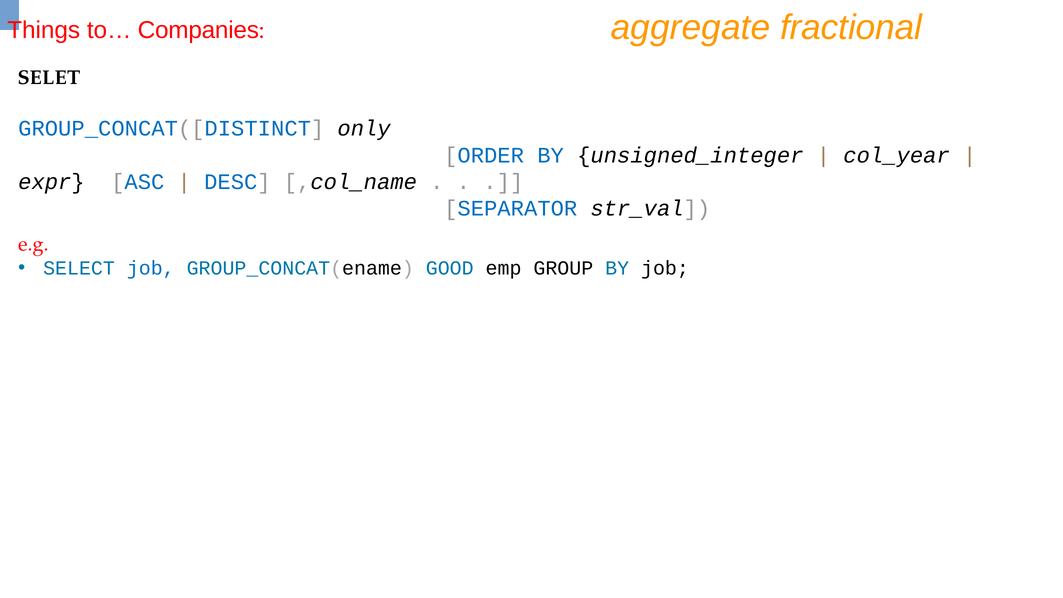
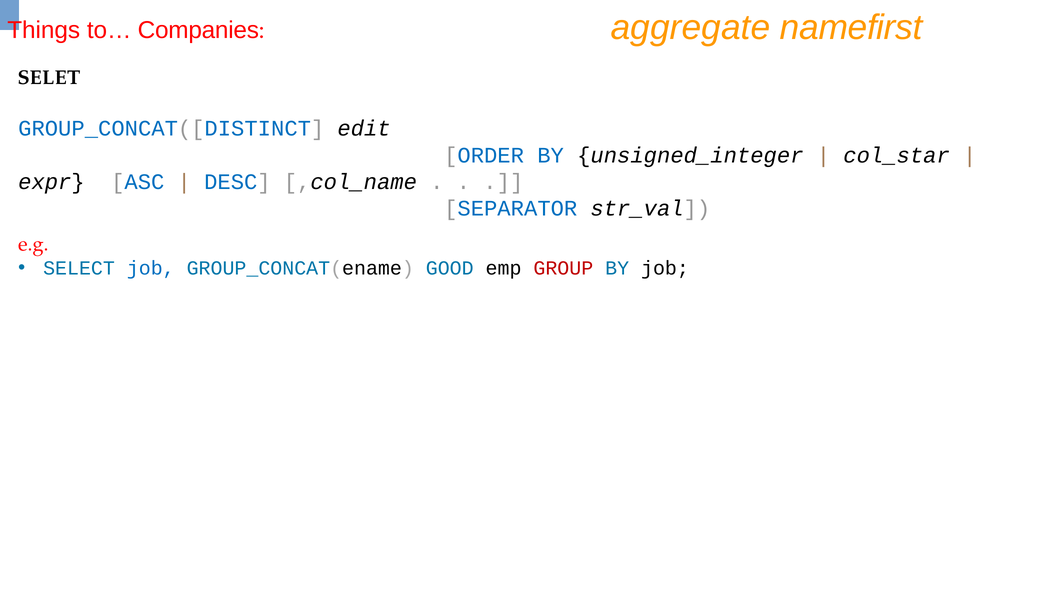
fractional: fractional -> namefirst (851, 28)
only: only -> edit (364, 129)
col_year: col_year -> col_star (897, 155)
GROUP colour: black -> red (563, 268)
